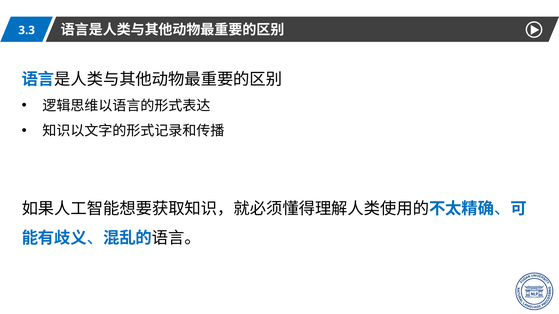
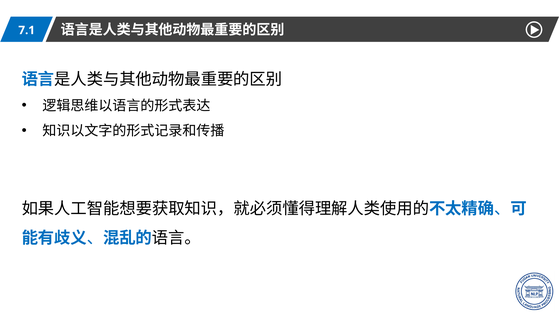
3.3: 3.3 -> 7.1 (27, 30)
